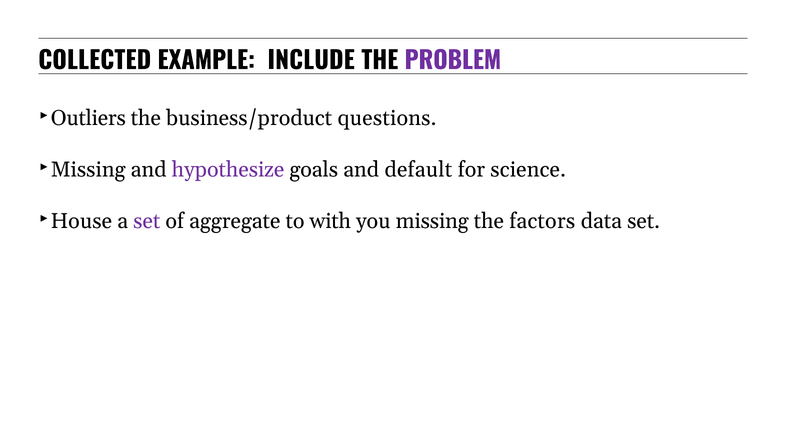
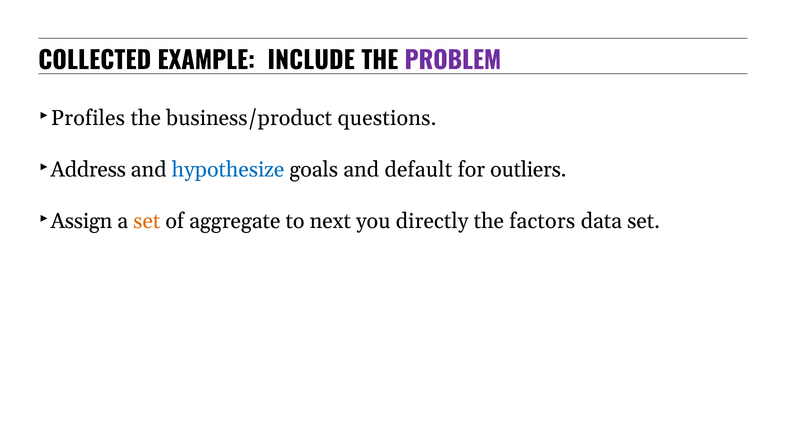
Outliers: Outliers -> Profiles (88, 118)
Missing: Missing -> Address (88, 170)
hypothesize colour: purple -> blue (228, 170)
science: science -> outliers (528, 170)
House: House -> Assign (82, 222)
set colour: purple -> orange (147, 222)
with: with -> next (330, 222)
you missing: missing -> directly (432, 222)
